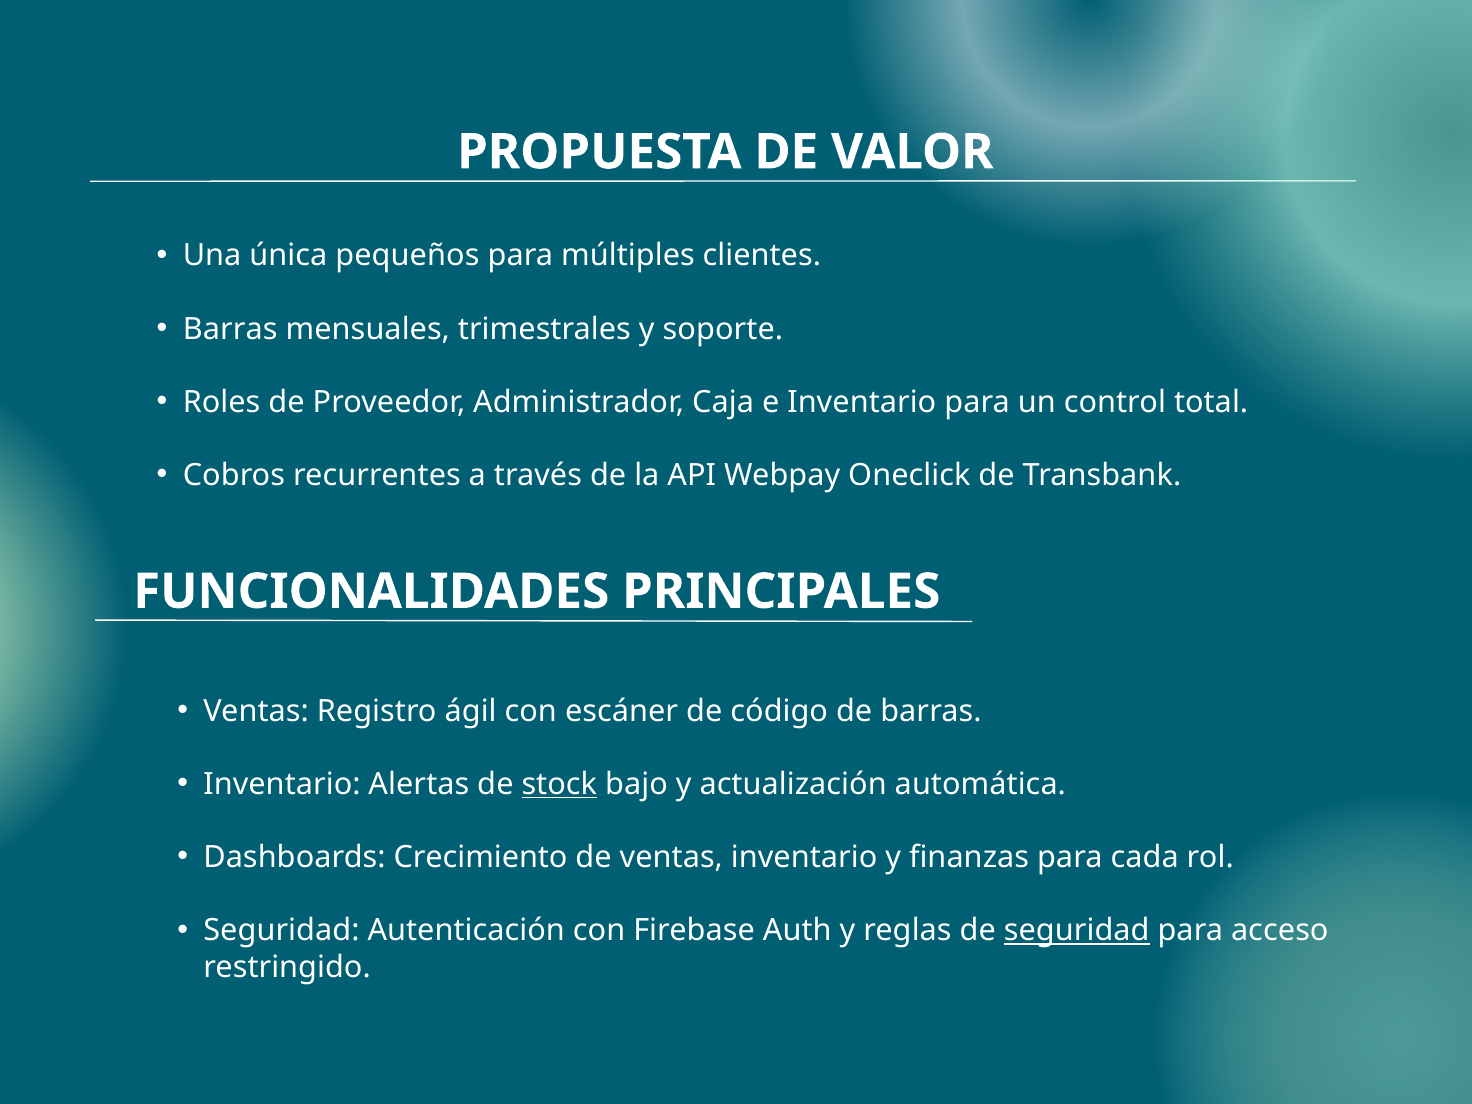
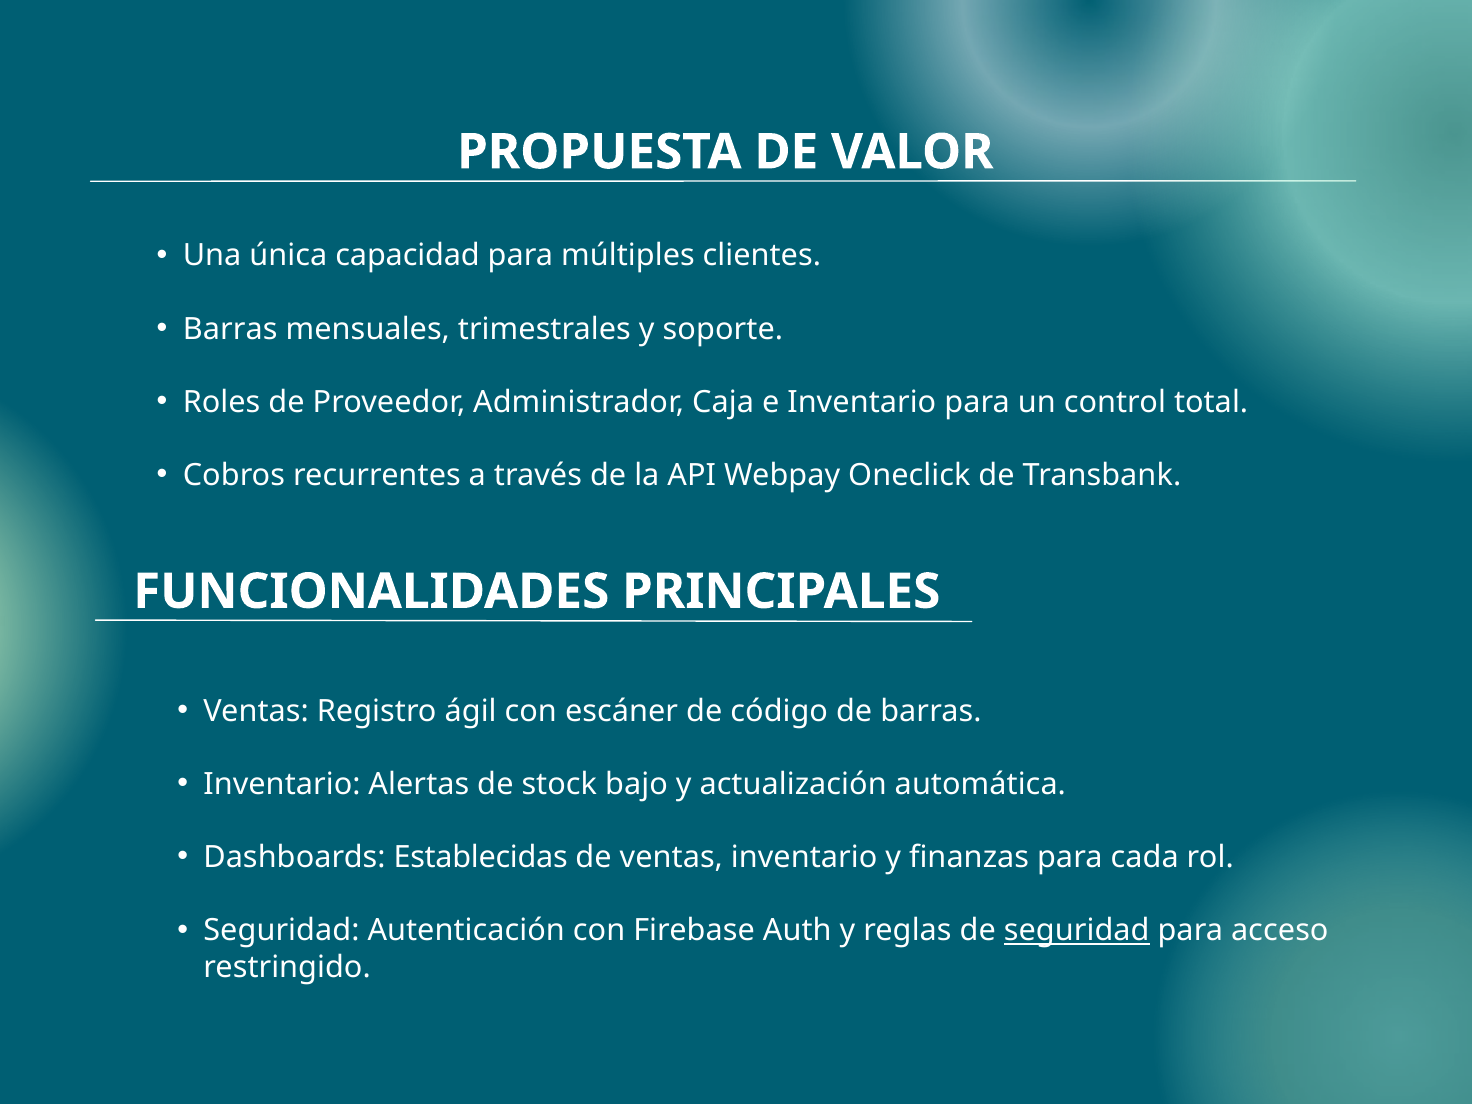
pequeños: pequeños -> capacidad (408, 256)
stock underline: present -> none (559, 784)
Crecimiento: Crecimiento -> Establecidas (481, 858)
